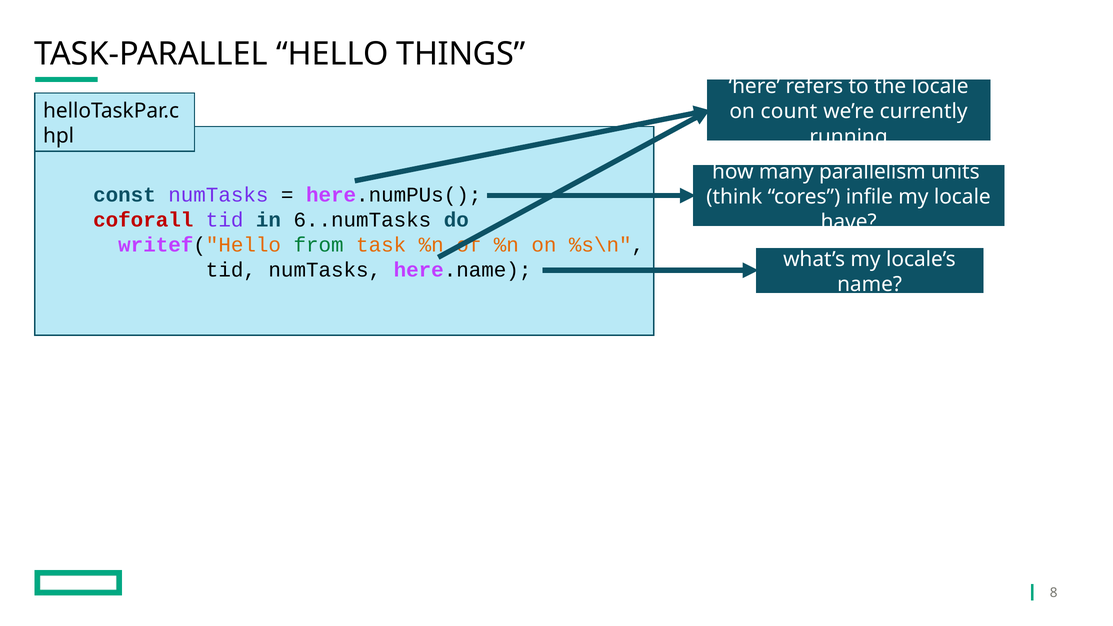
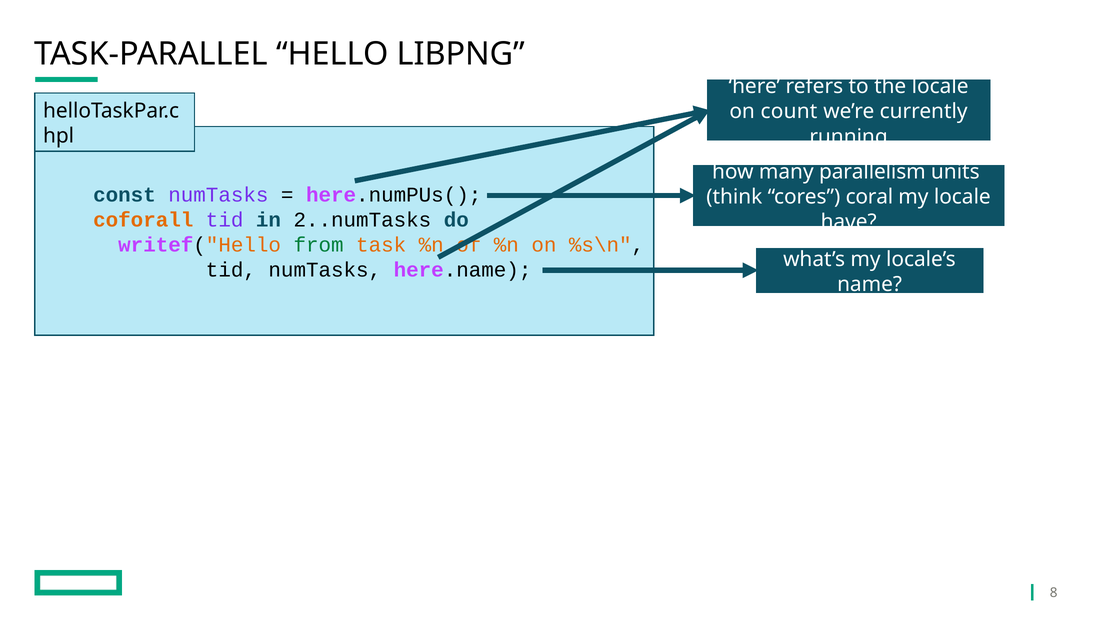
THINGS: THINGS -> LIBPNG (461, 54)
infile: infile -> coral (869, 197)
coforall colour: red -> orange (143, 220)
6..numTasks: 6..numTasks -> 2..numTasks (362, 220)
